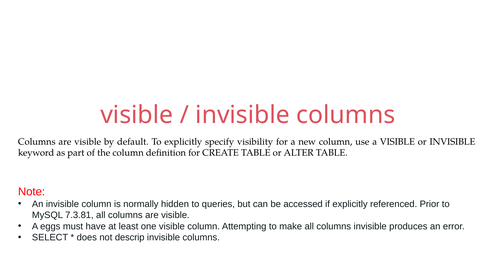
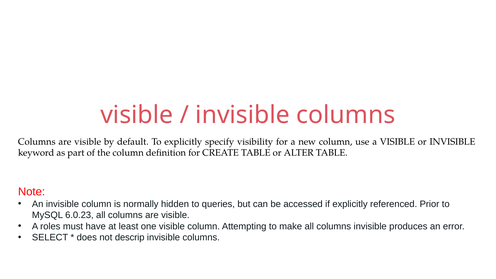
7.3.81: 7.3.81 -> 6.0.23 (79, 215)
eggs: eggs -> roles (50, 226)
